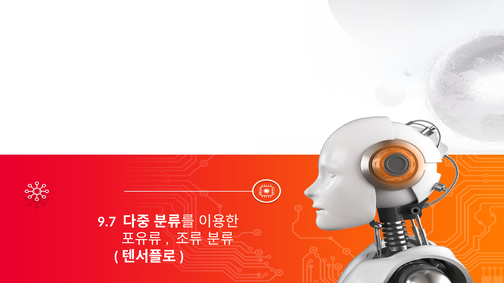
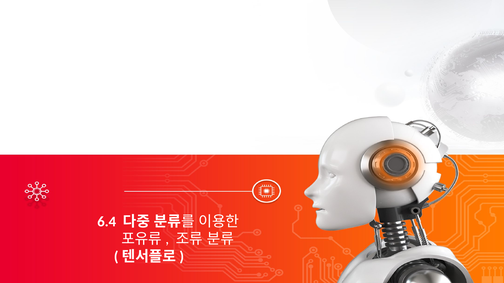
9.7: 9.7 -> 6.4 (107, 222)
